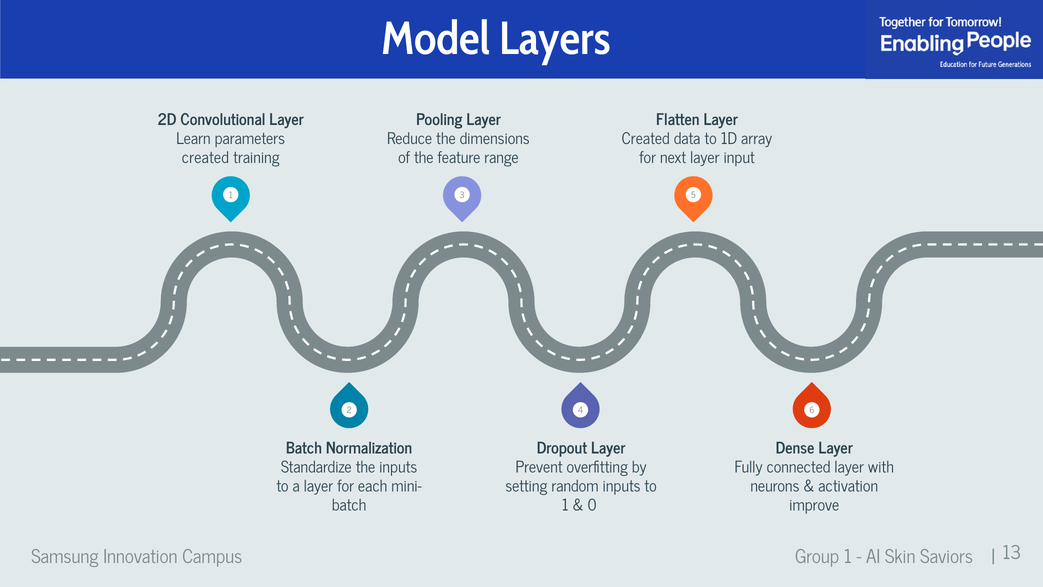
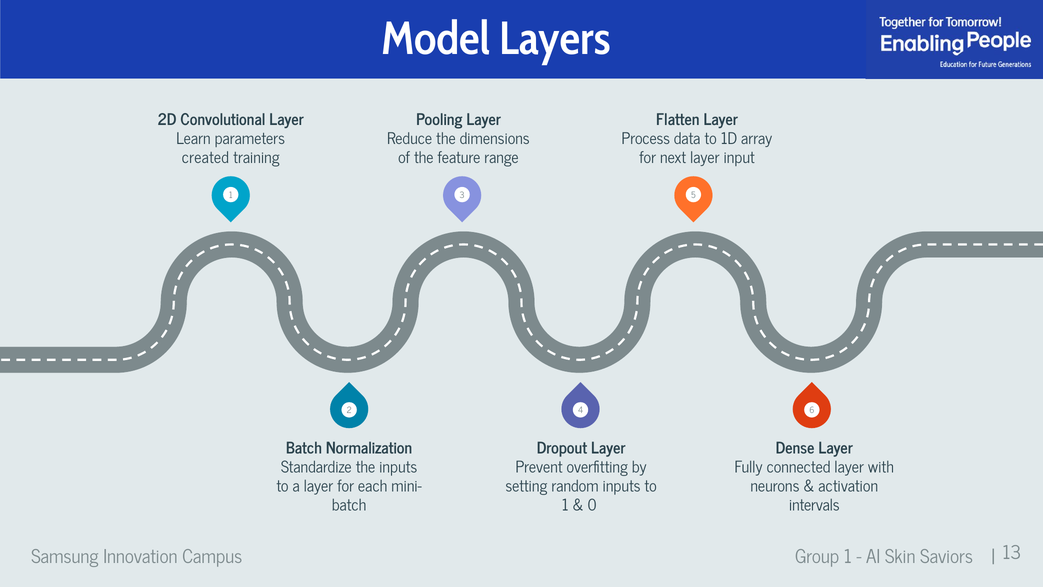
Created: Created -> Process (646, 139)
improve: improve -> intervals (814, 505)
